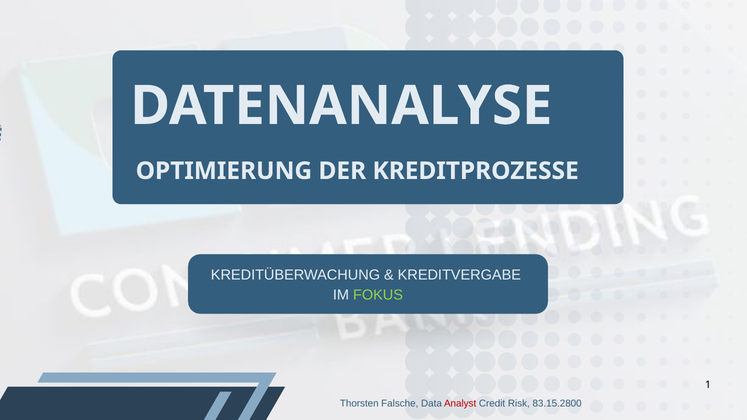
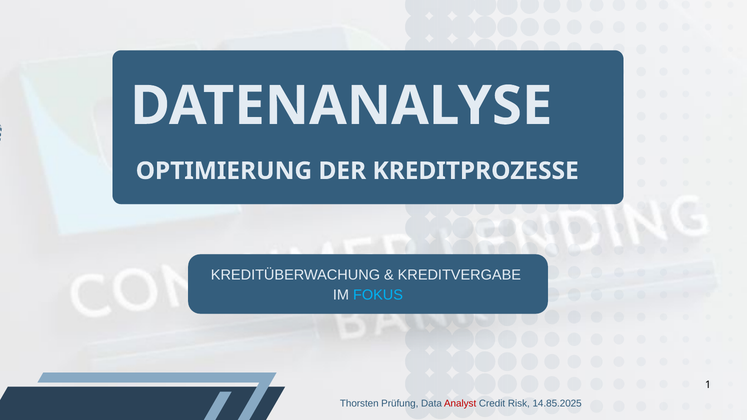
FOKUS colour: light green -> light blue (378, 295)
Falsche: Falsche -> Prüfung (400, 404)
83.15.2800: 83.15.2800 -> 14.85.2025 (557, 404)
